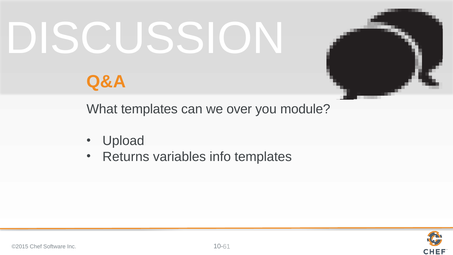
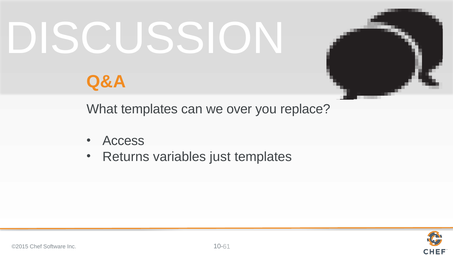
module: module -> replace (305, 109)
Upload: Upload -> Access (123, 141)
info: info -> just (220, 157)
